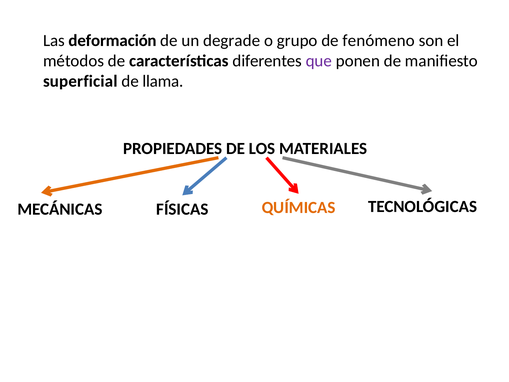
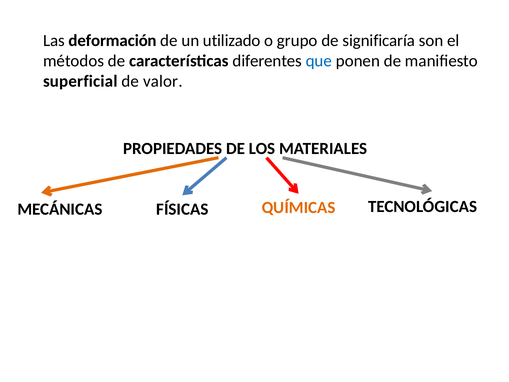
degrade: degrade -> utilizado (232, 40)
fenómeno: fenómeno -> significaría (379, 40)
que colour: purple -> blue (319, 61)
llama: llama -> valor (163, 81)
